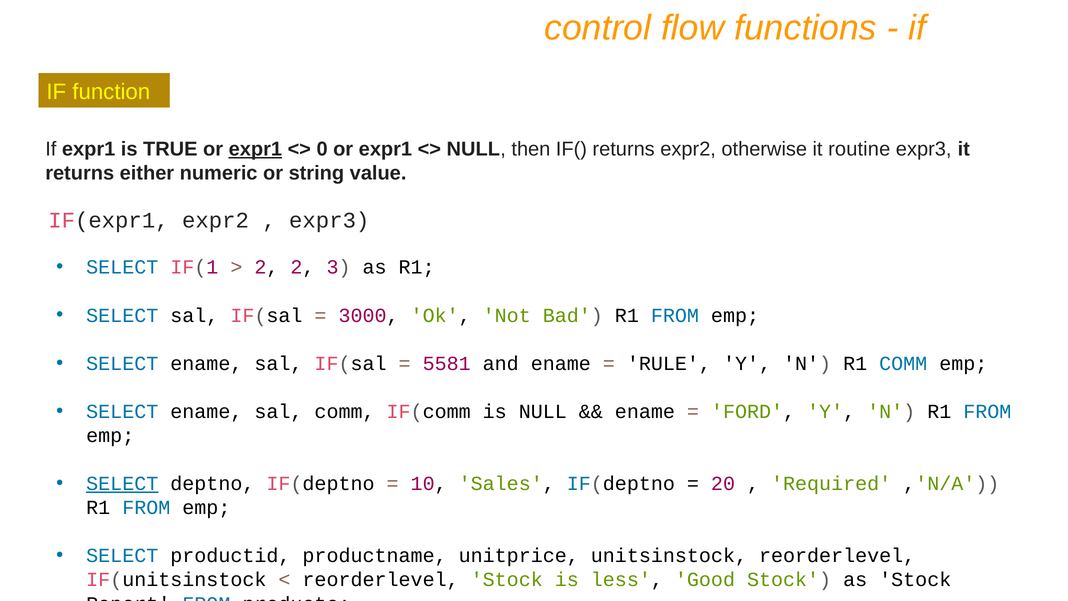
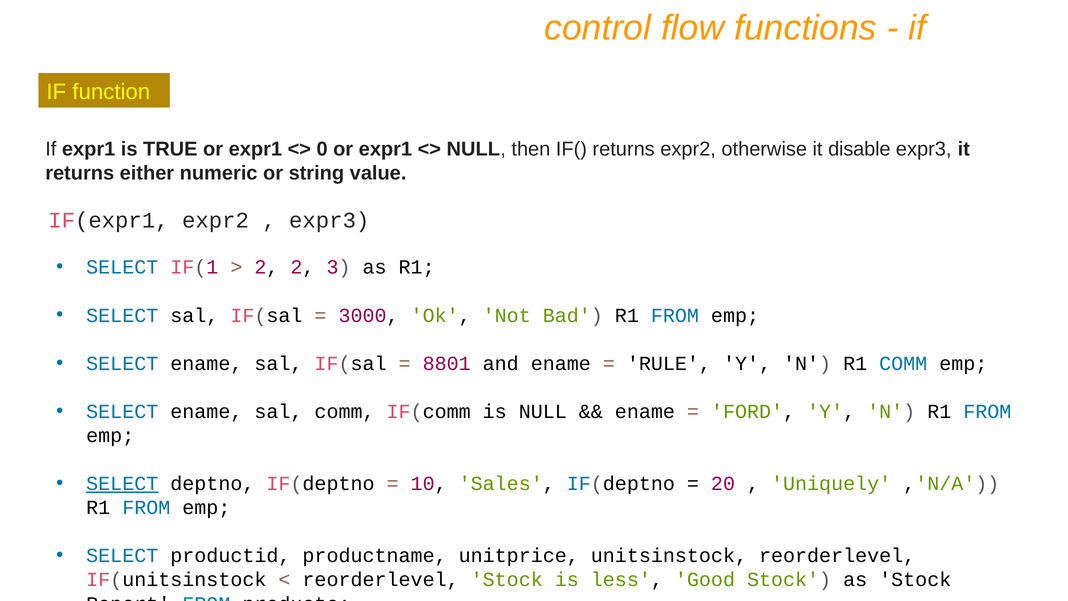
expr1 underline: present -> none (255, 149)
routine: routine -> disable (859, 149)
5581: 5581 -> 8801 (447, 363)
Required: Required -> Uniquely (831, 484)
